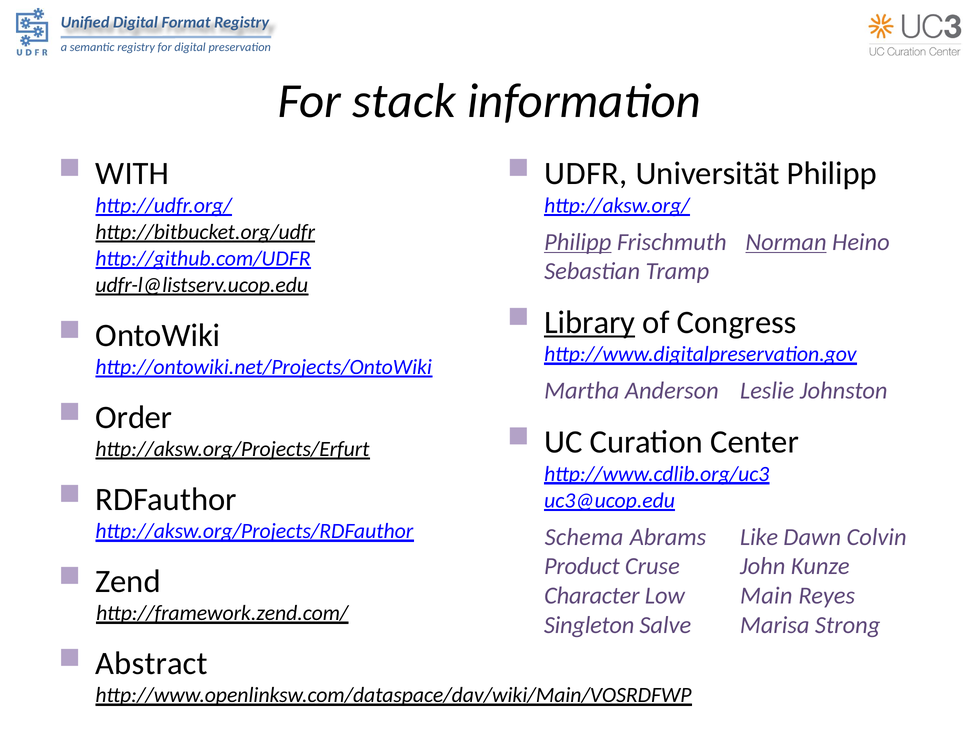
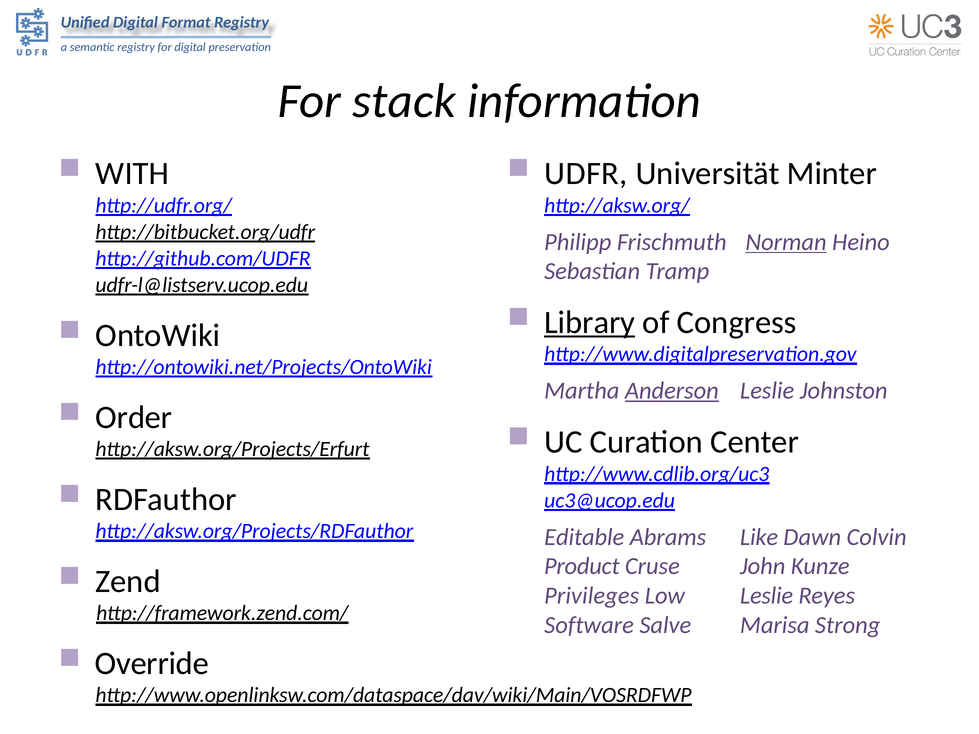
Universität Philipp: Philipp -> Minter (832, 174)
Philipp underline: present -> none (578, 242)
Anderson underline: none -> present (672, 391)
Schema: Schema -> Editable (584, 537)
Character: Character -> Privileges (592, 596)
Low Main: Main -> Leslie (767, 596)
Singleton: Singleton -> Software (589, 625)
Abstract: Abstract -> Override (152, 664)
